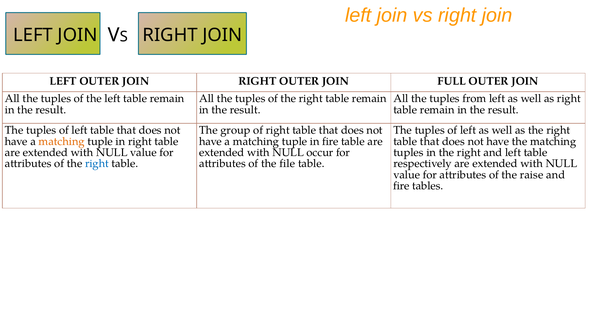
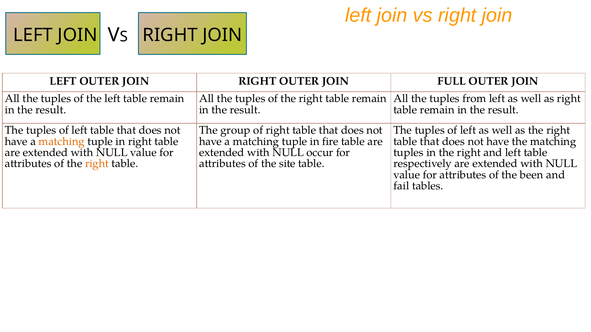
right colour: blue -> orange (97, 164)
file: file -> site (287, 164)
raise: raise -> been (532, 175)
fire: fire -> fail (401, 186)
